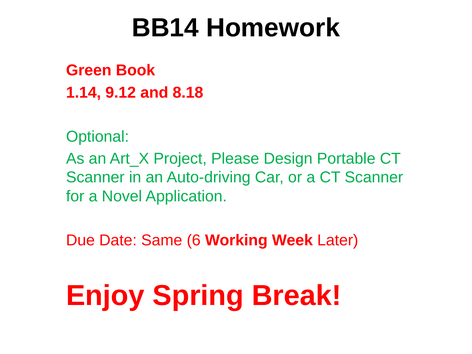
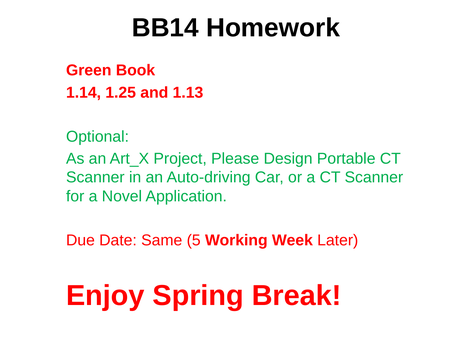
9.12: 9.12 -> 1.25 (121, 92)
8.18: 8.18 -> 1.13 (188, 92)
6: 6 -> 5 (194, 240)
